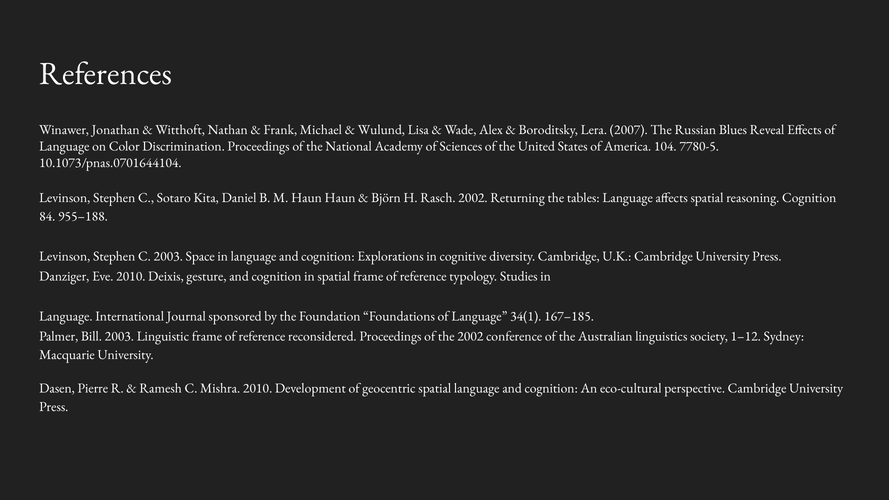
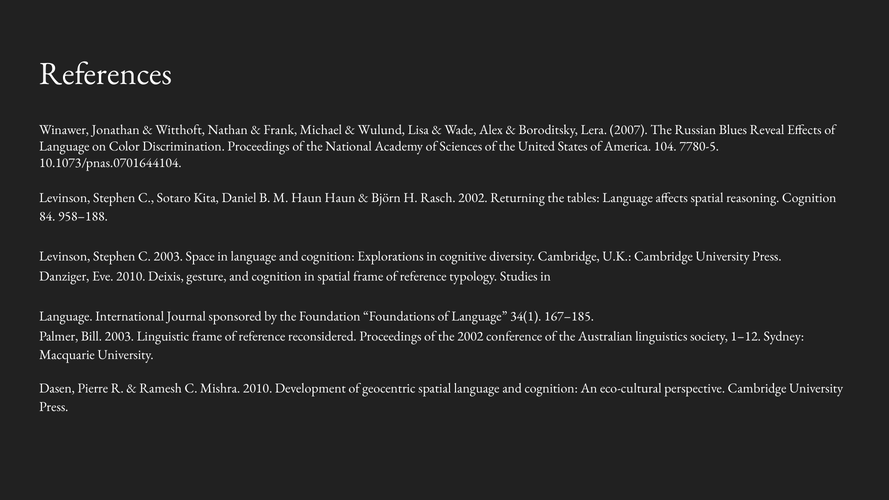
955–188: 955–188 -> 958–188 (83, 216)
